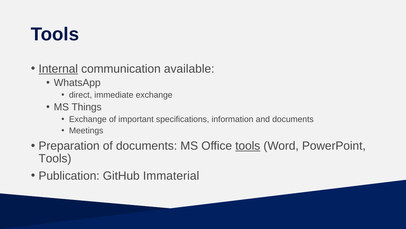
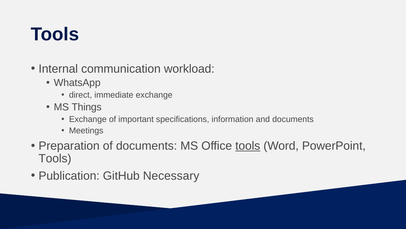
Internal underline: present -> none (58, 69)
available: available -> workload (189, 69)
Immaterial: Immaterial -> Necessary (171, 175)
